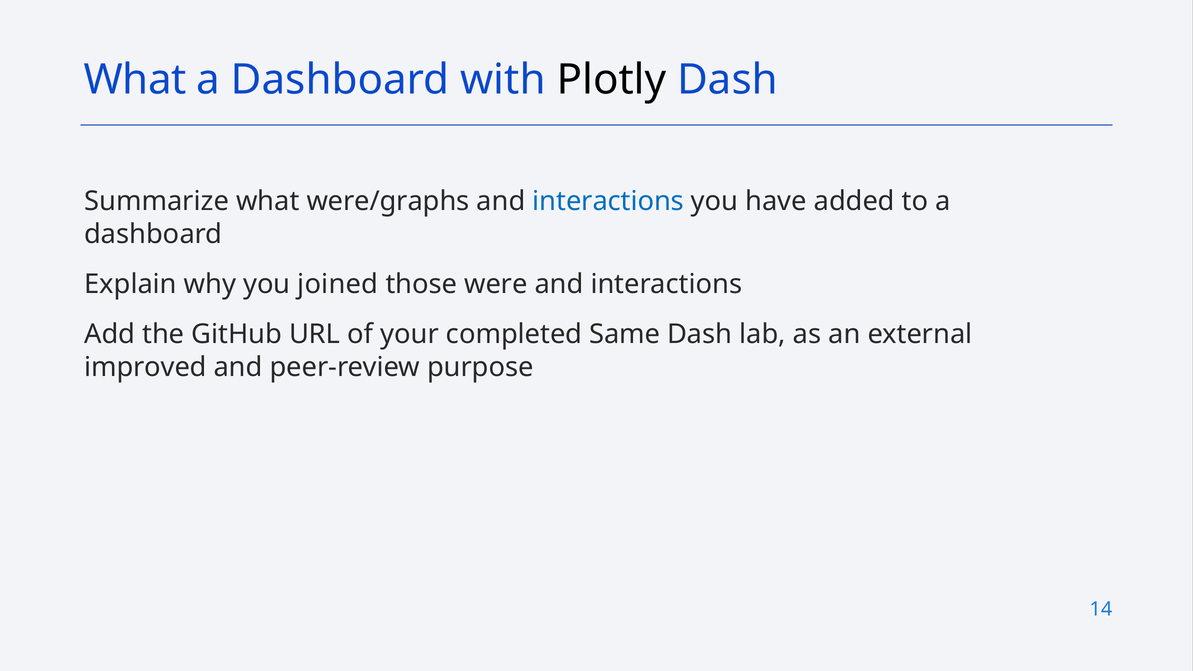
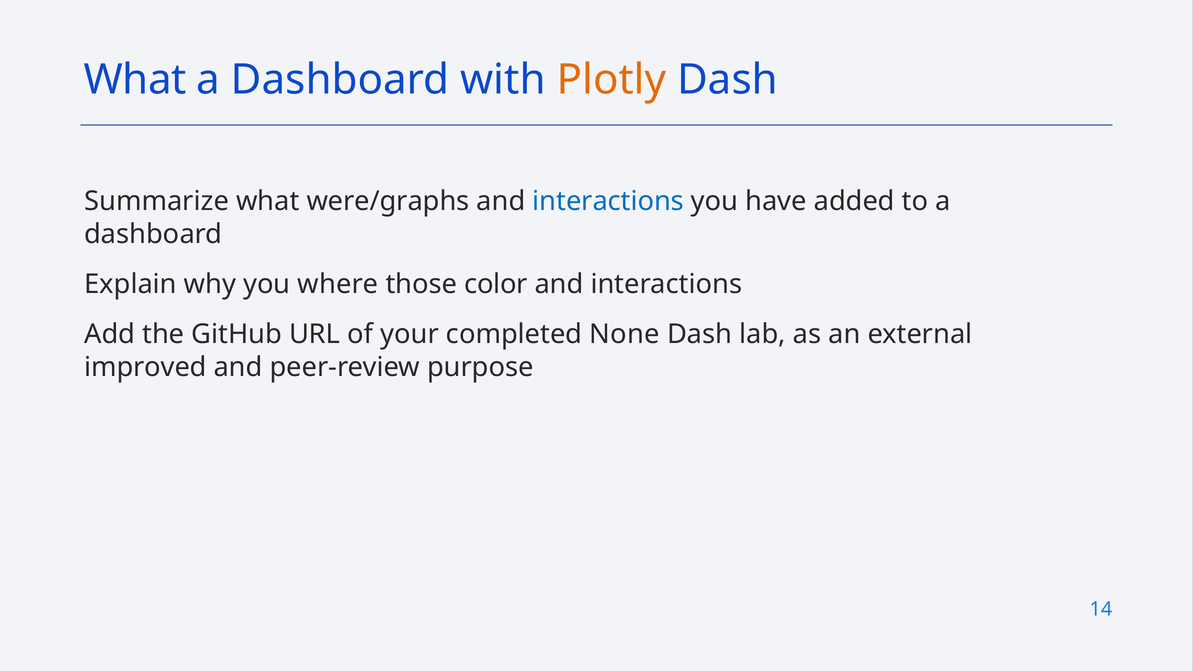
Plotly colour: black -> orange (611, 80)
joined: joined -> where (338, 284)
were: were -> color (496, 284)
Same: Same -> None (625, 334)
